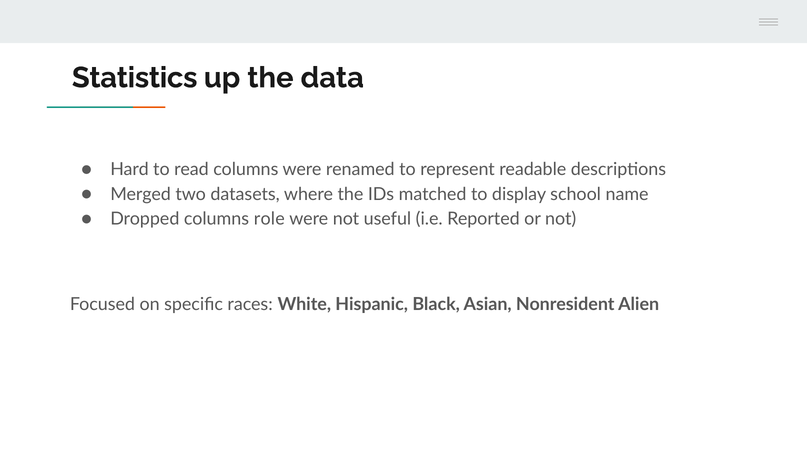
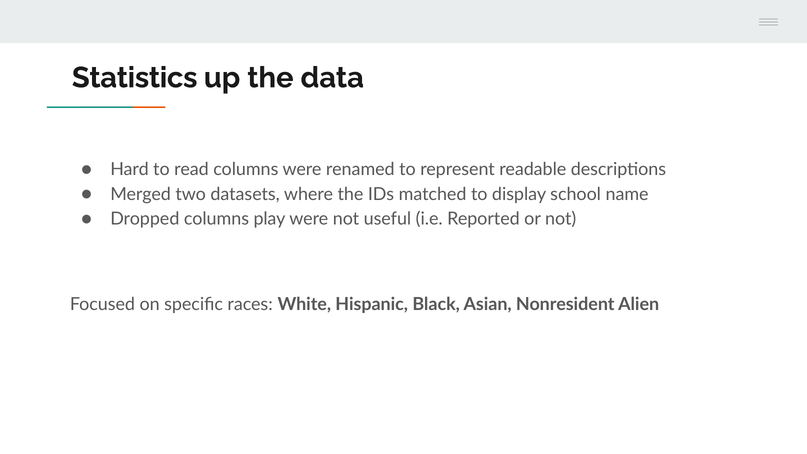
role: role -> play (269, 219)
